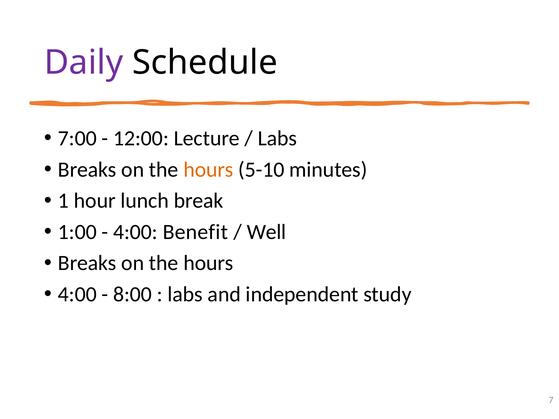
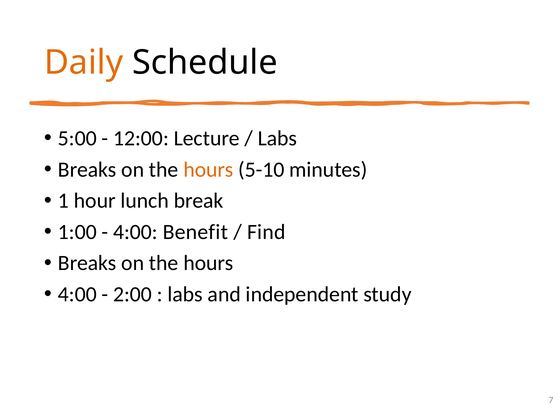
Daily colour: purple -> orange (84, 63)
7:00: 7:00 -> 5:00 (77, 138)
Well: Well -> Find (266, 232)
8:00: 8:00 -> 2:00 (133, 294)
